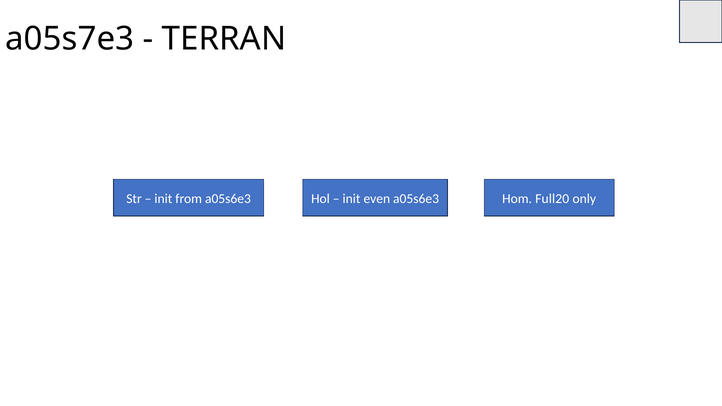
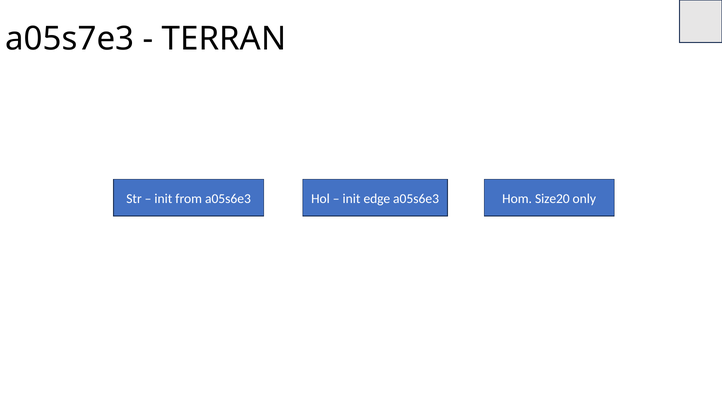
even: even -> edge (377, 199)
Full20: Full20 -> Size20 (552, 199)
